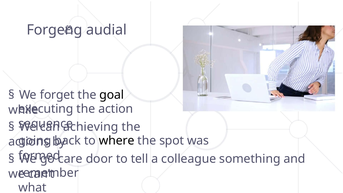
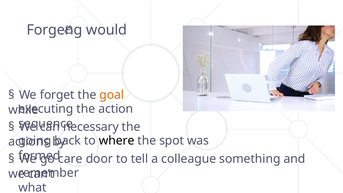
audial: audial -> would (107, 30)
goal colour: black -> orange (112, 95)
achieving: achieving -> necessary (91, 127)
